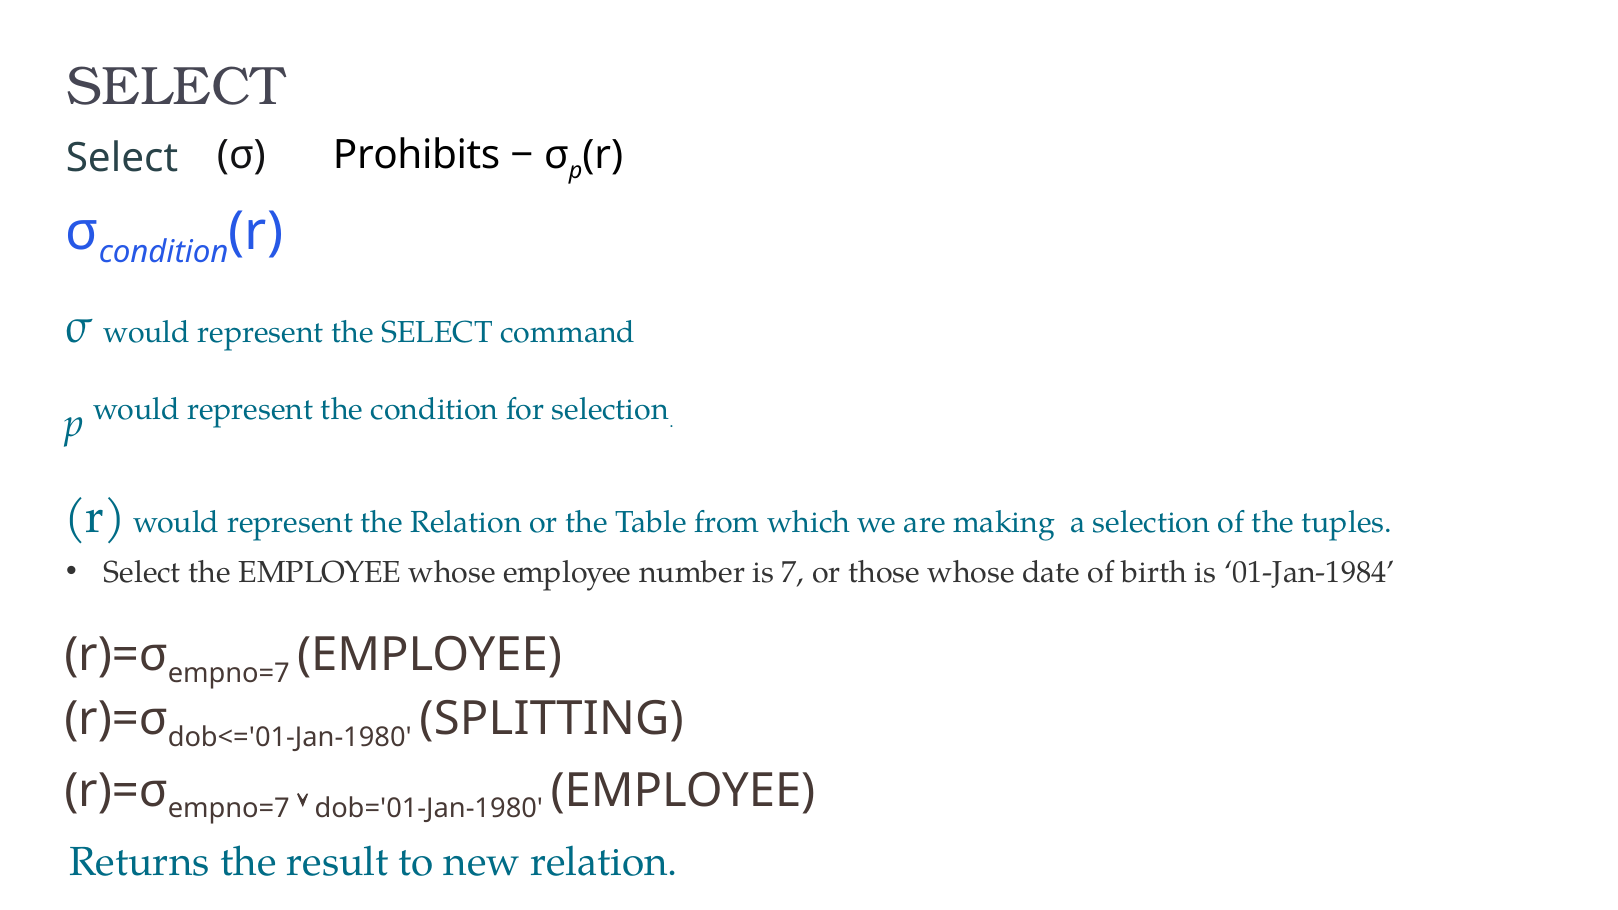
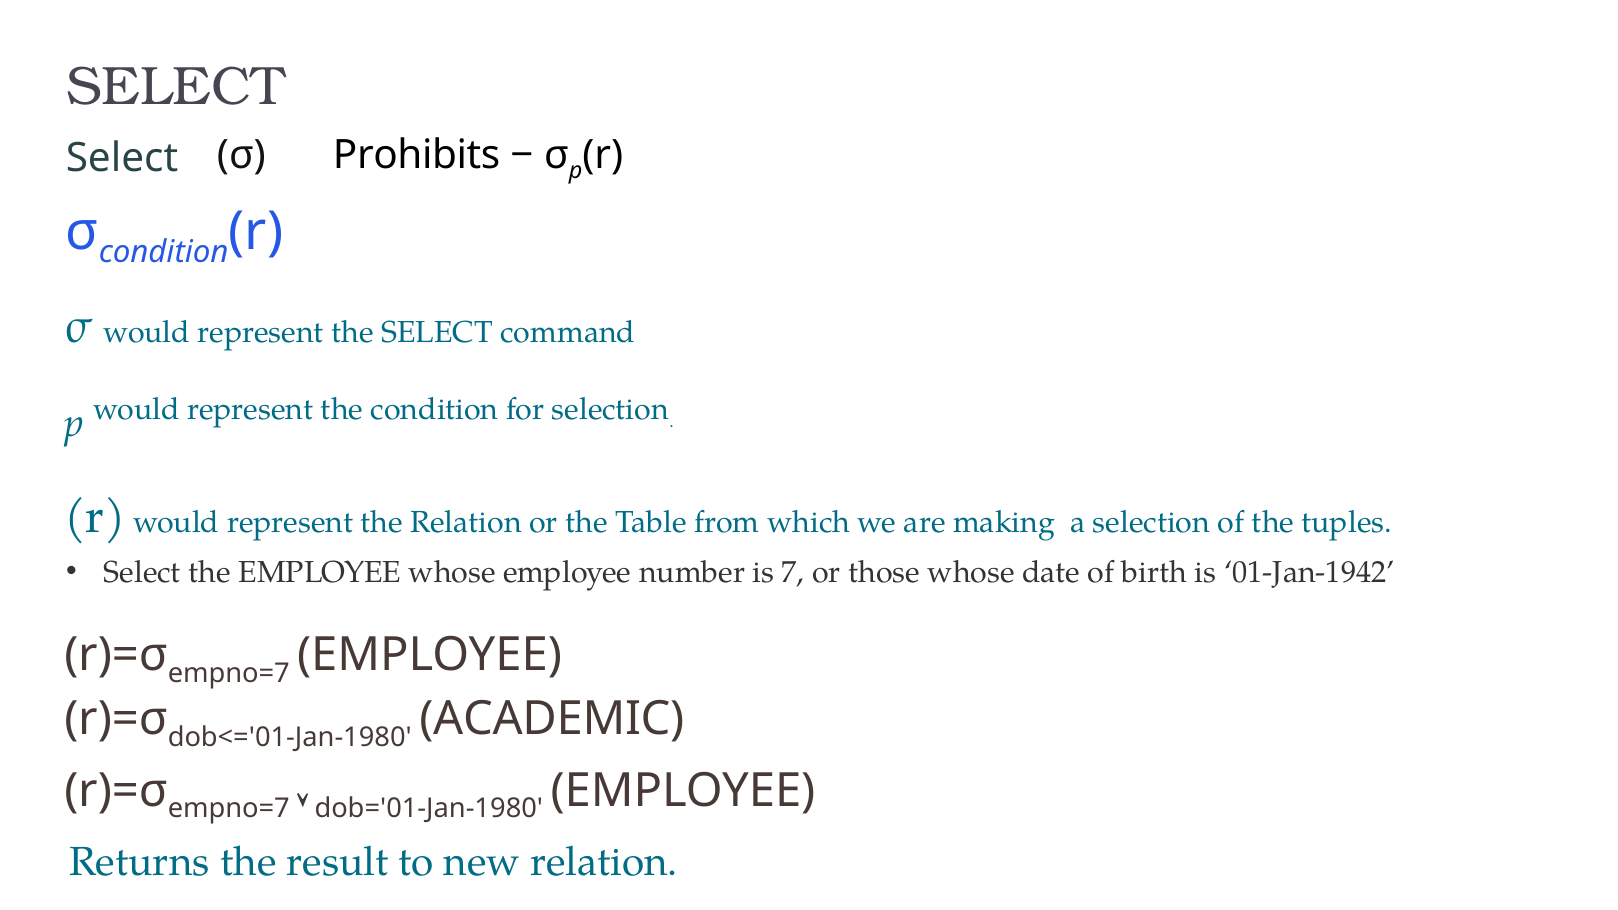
01-Jan-1984: 01-Jan-1984 -> 01-Jan-1942 (1310, 572)
SPLITTING: SPLITTING -> ACADEMIC (552, 719)
